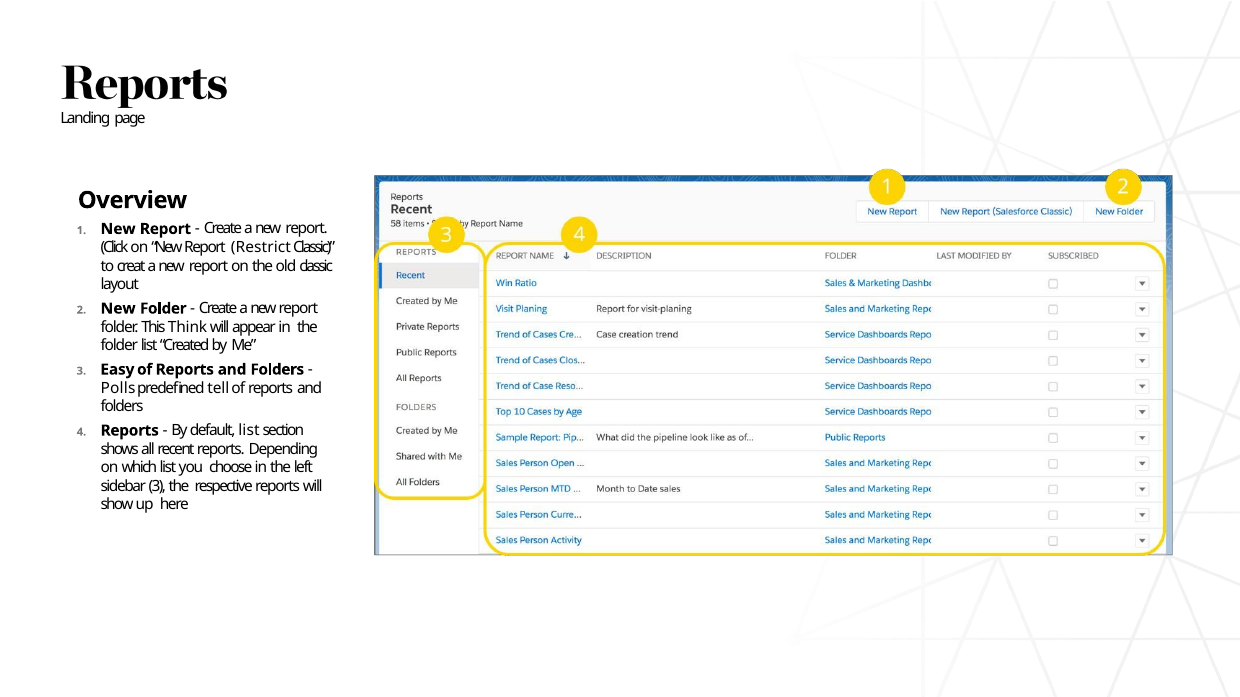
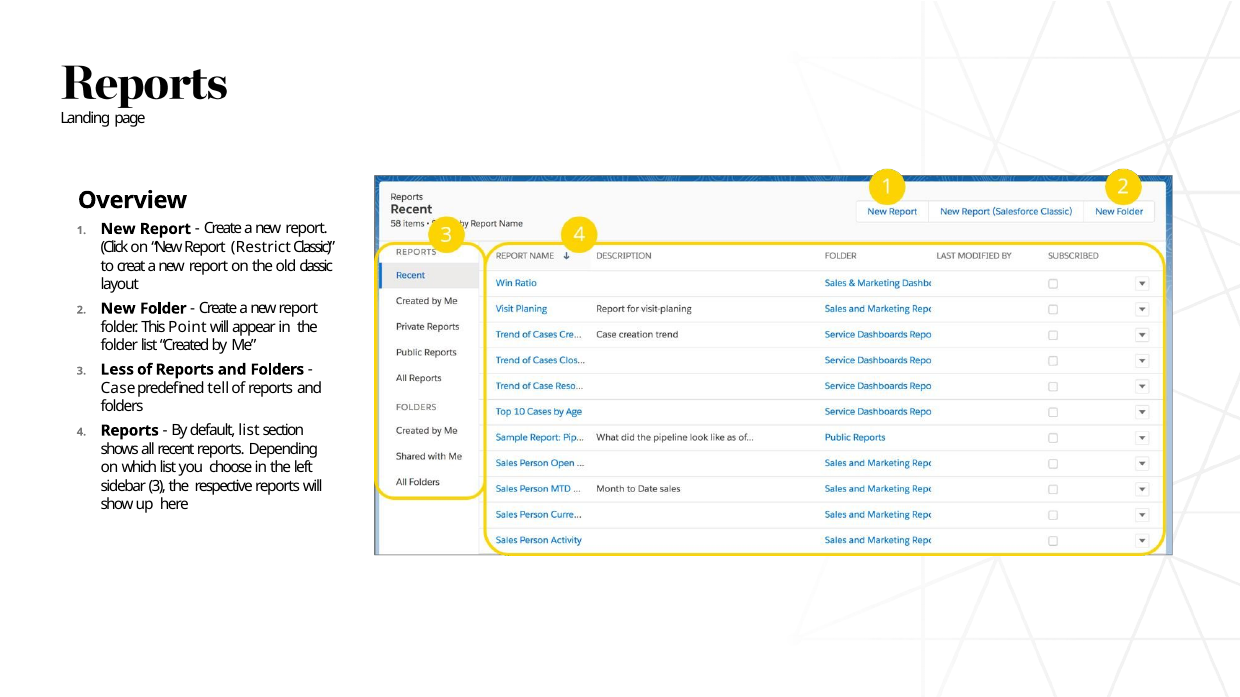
Think: Think -> Point (187, 327)
Easy: Easy -> Less (117, 370)
Polls: Polls -> Case (118, 388)
